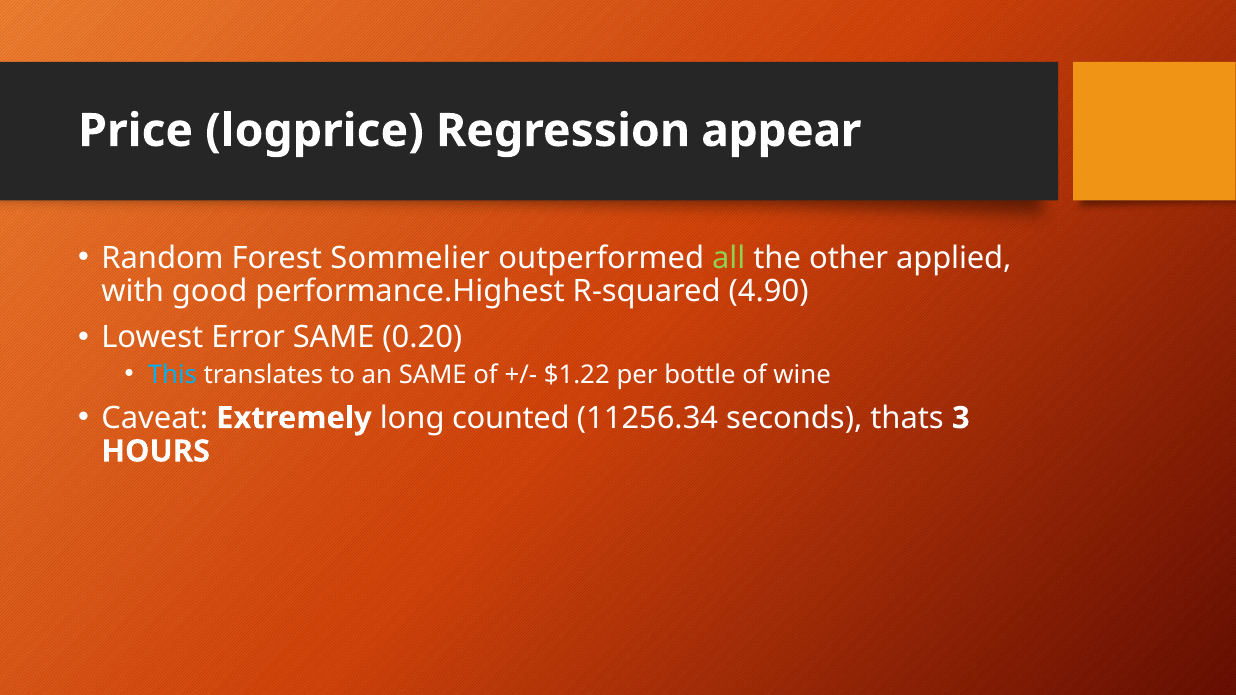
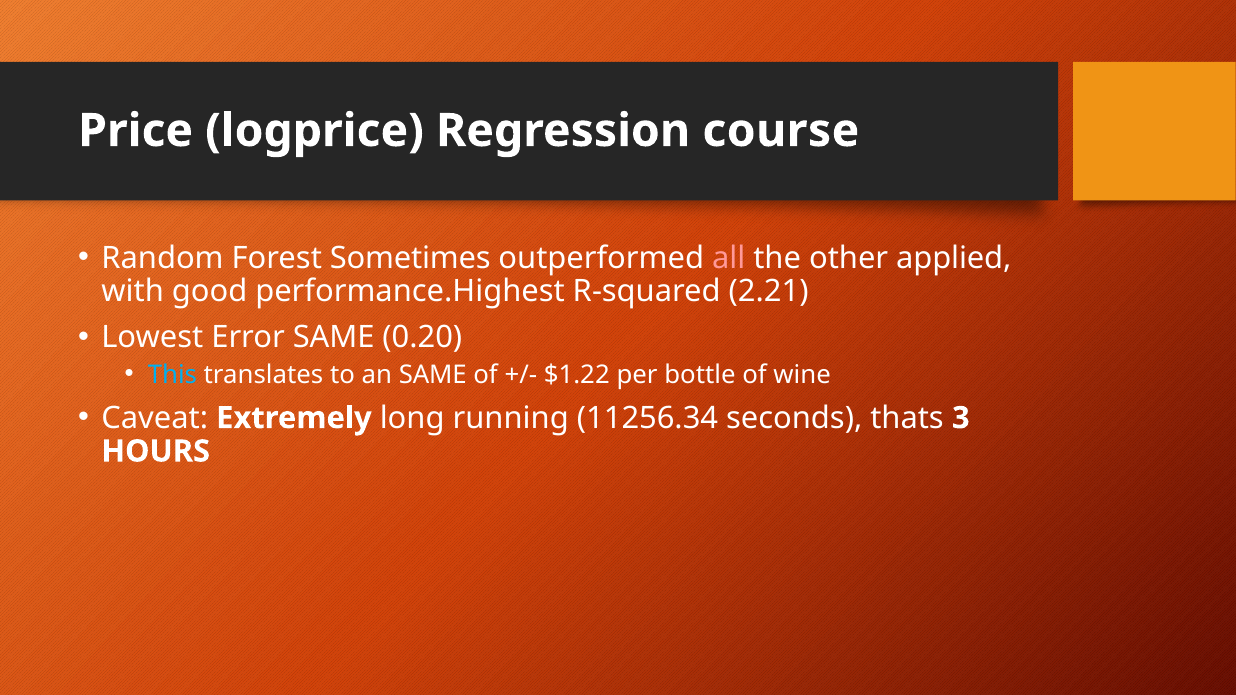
appear: appear -> course (781, 131)
Sommelier: Sommelier -> Sometimes (410, 258)
all colour: light green -> pink (729, 258)
4.90: 4.90 -> 2.21 (769, 291)
counted: counted -> running (511, 418)
